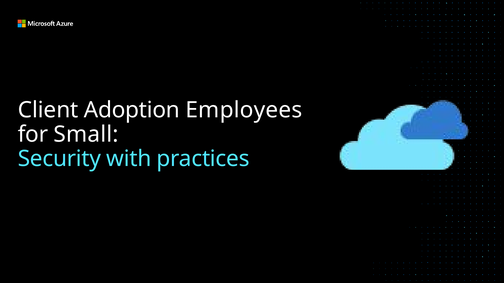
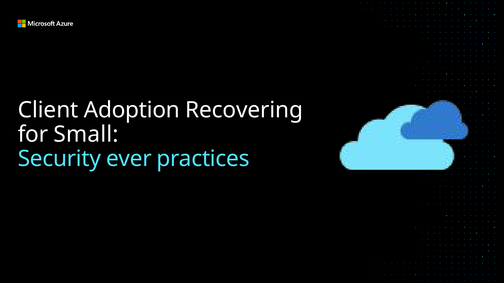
Employees: Employees -> Recovering (244, 110)
with: with -> ever (129, 159)
